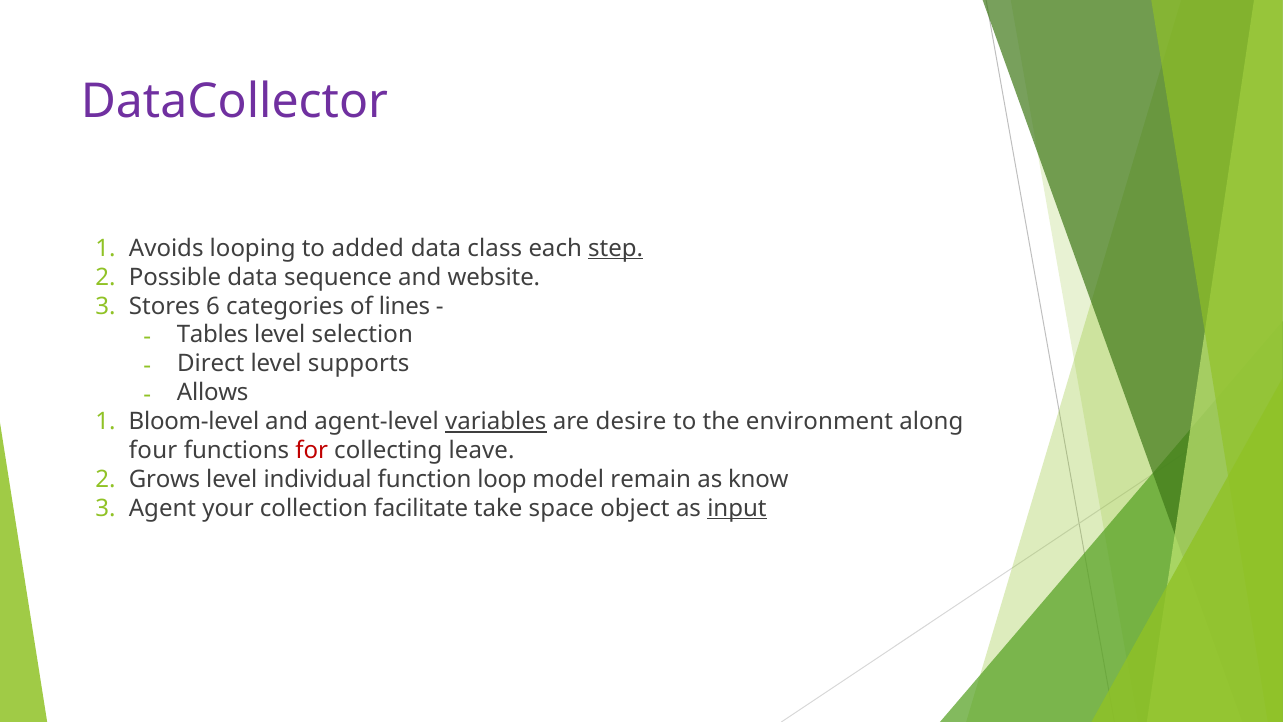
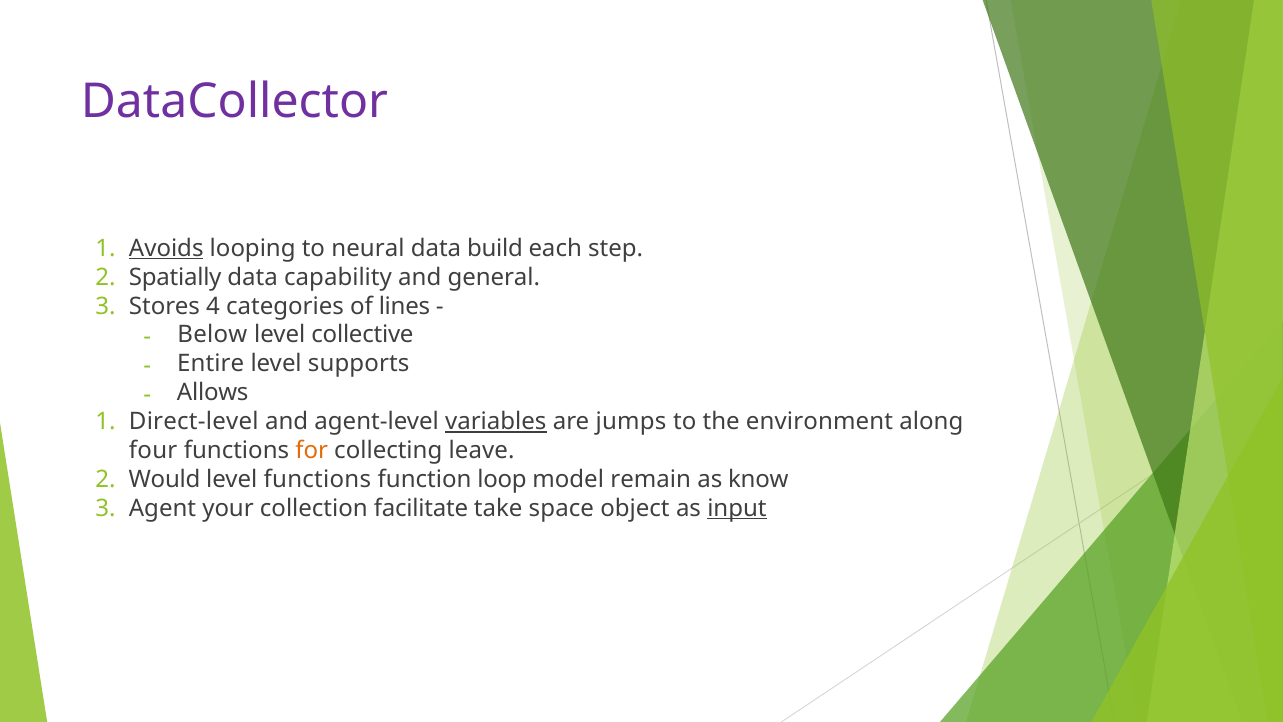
Avoids underline: none -> present (166, 248)
added: added -> neural (368, 248)
class: class -> build (495, 248)
step underline: present -> none (616, 248)
Possible: Possible -> Spatially (175, 277)
sequence: sequence -> capability (338, 277)
website: website -> general (494, 277)
6: 6 -> 4 (213, 306)
Tables: Tables -> Below (212, 335)
selection: selection -> collective (362, 335)
Direct: Direct -> Entire (211, 364)
Bloom-level: Bloom-level -> Direct-level (194, 422)
desire: desire -> jumps (631, 422)
for colour: red -> orange (312, 450)
Grows: Grows -> Would (165, 479)
level individual: individual -> functions (317, 479)
